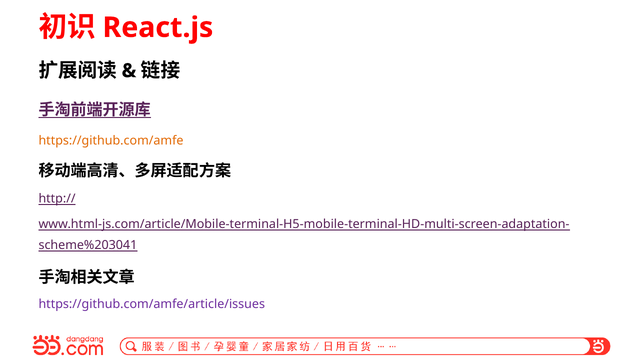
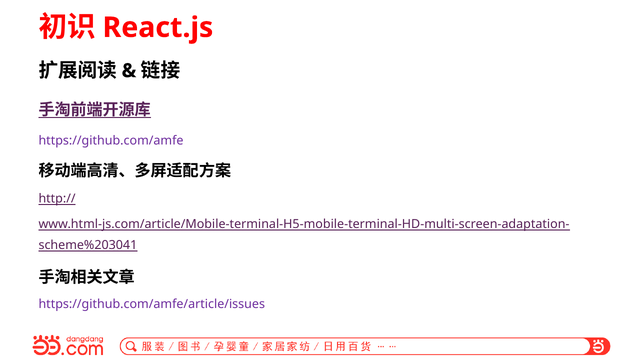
https://github.com/amfe colour: orange -> purple (111, 141)
